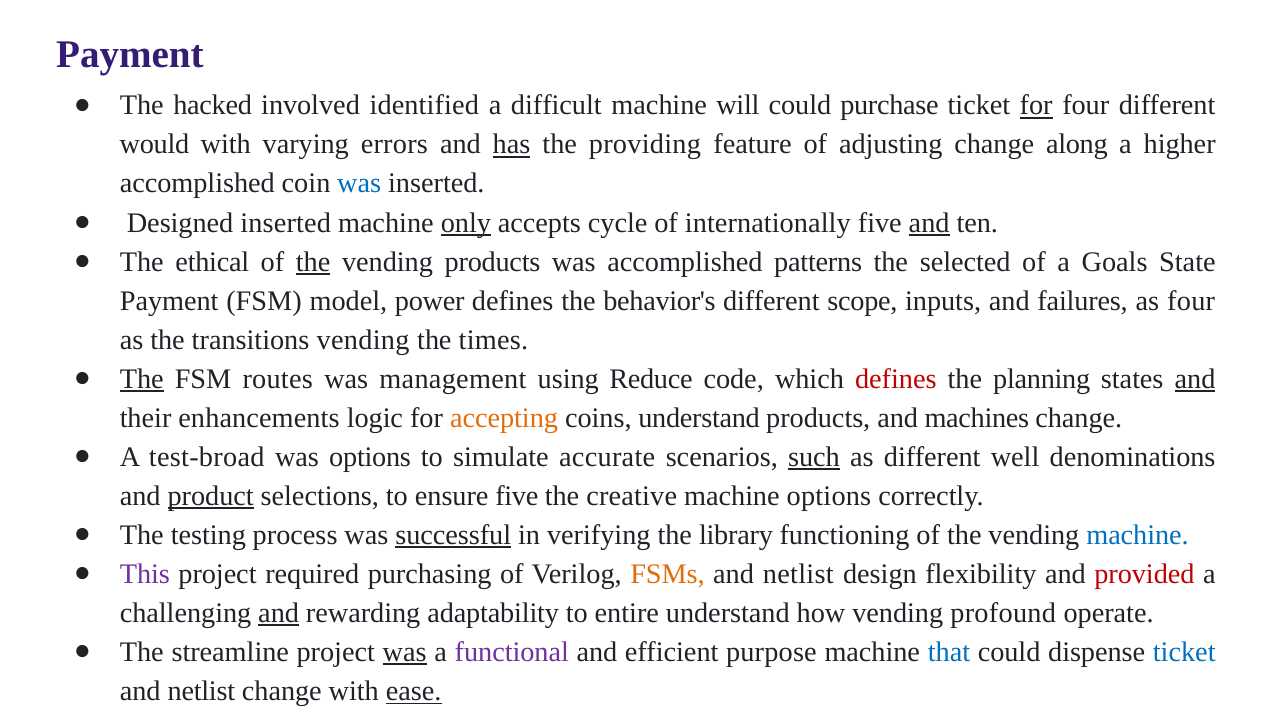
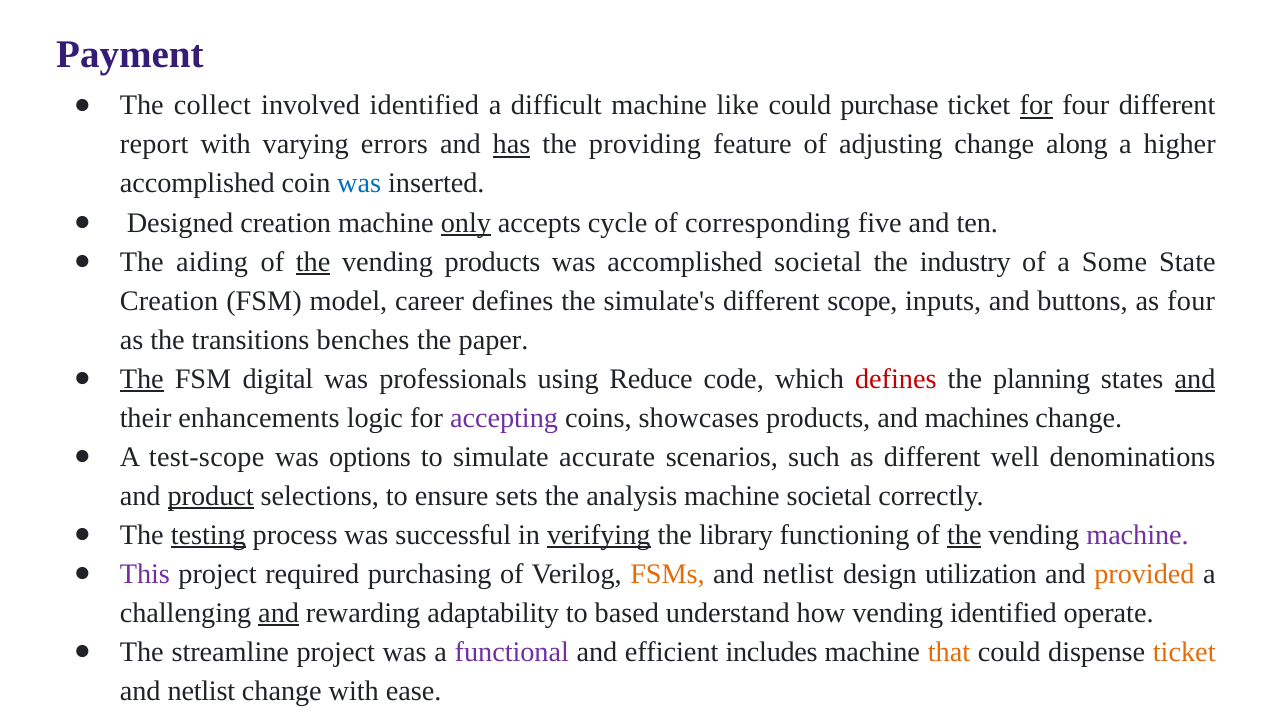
hacked: hacked -> collect (212, 106)
will: will -> like (738, 106)
would: would -> report (154, 145)
Designed inserted: inserted -> creation (286, 223)
internationally: internationally -> corresponding (768, 223)
and underline: present -> none (929, 223)
ethical: ethical -> aiding (212, 262)
accomplished patterns: patterns -> societal (818, 262)
selected: selected -> industry (965, 262)
Goals: Goals -> Some (1114, 262)
Payment: Payment -> Creation (169, 301)
power: power -> career (430, 301)
behavior's: behavior's -> simulate's (659, 301)
failures: failures -> buttons (1083, 301)
transitions vending: vending -> benches (363, 340)
times: times -> paper (494, 340)
routes: routes -> digital (278, 379)
management: management -> professionals (453, 379)
accepting colour: orange -> purple (504, 418)
coins understand: understand -> showcases (699, 418)
test-broad: test-broad -> test-scope (207, 457)
such underline: present -> none (814, 457)
ensure five: five -> sets (517, 496)
creative: creative -> analysis (632, 496)
machine options: options -> societal (829, 496)
testing underline: none -> present (208, 535)
successful underline: present -> none (453, 535)
verifying underline: none -> present (599, 535)
the underline: none -> present (964, 535)
machine colour: blue -> purple (1138, 535)
flexibility: flexibility -> utilization (981, 574)
provided colour: red -> orange (1144, 574)
entire: entire -> based (627, 613)
vending profound: profound -> identified (1003, 613)
was underline: present -> none (405, 652)
purpose: purpose -> includes (772, 652)
that colour: blue -> orange (949, 652)
ticket colour: blue -> orange (1184, 652)
ease underline: present -> none (414, 691)
